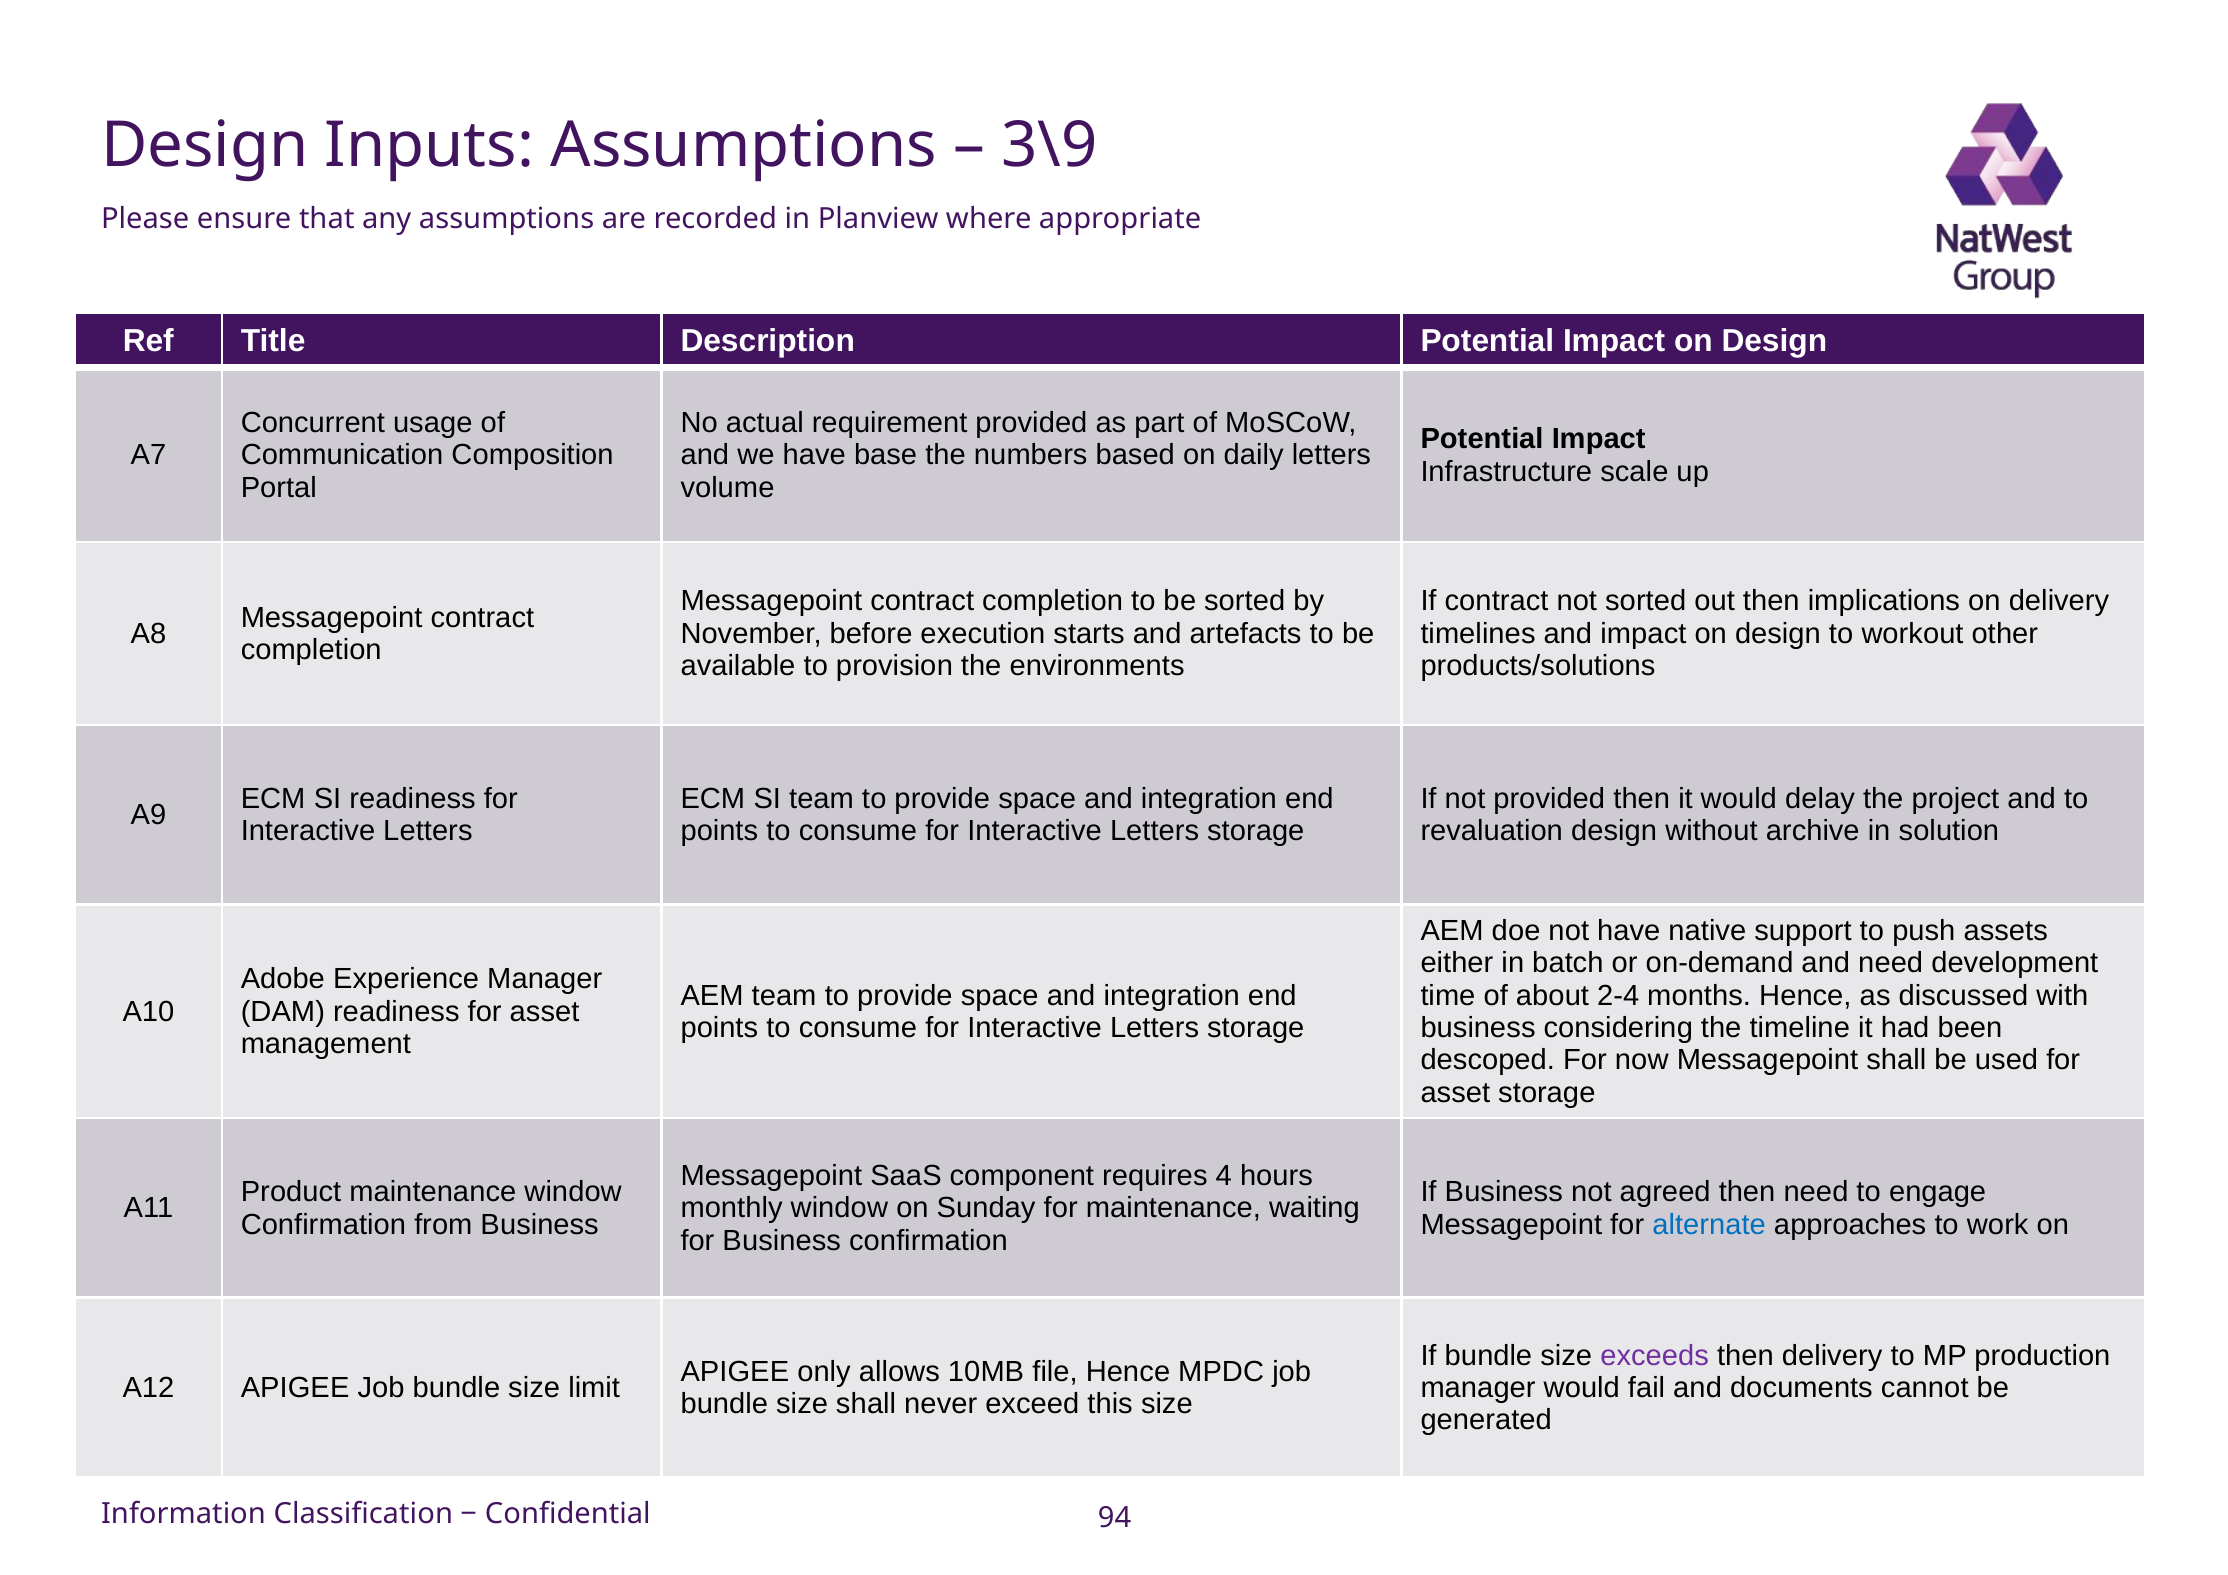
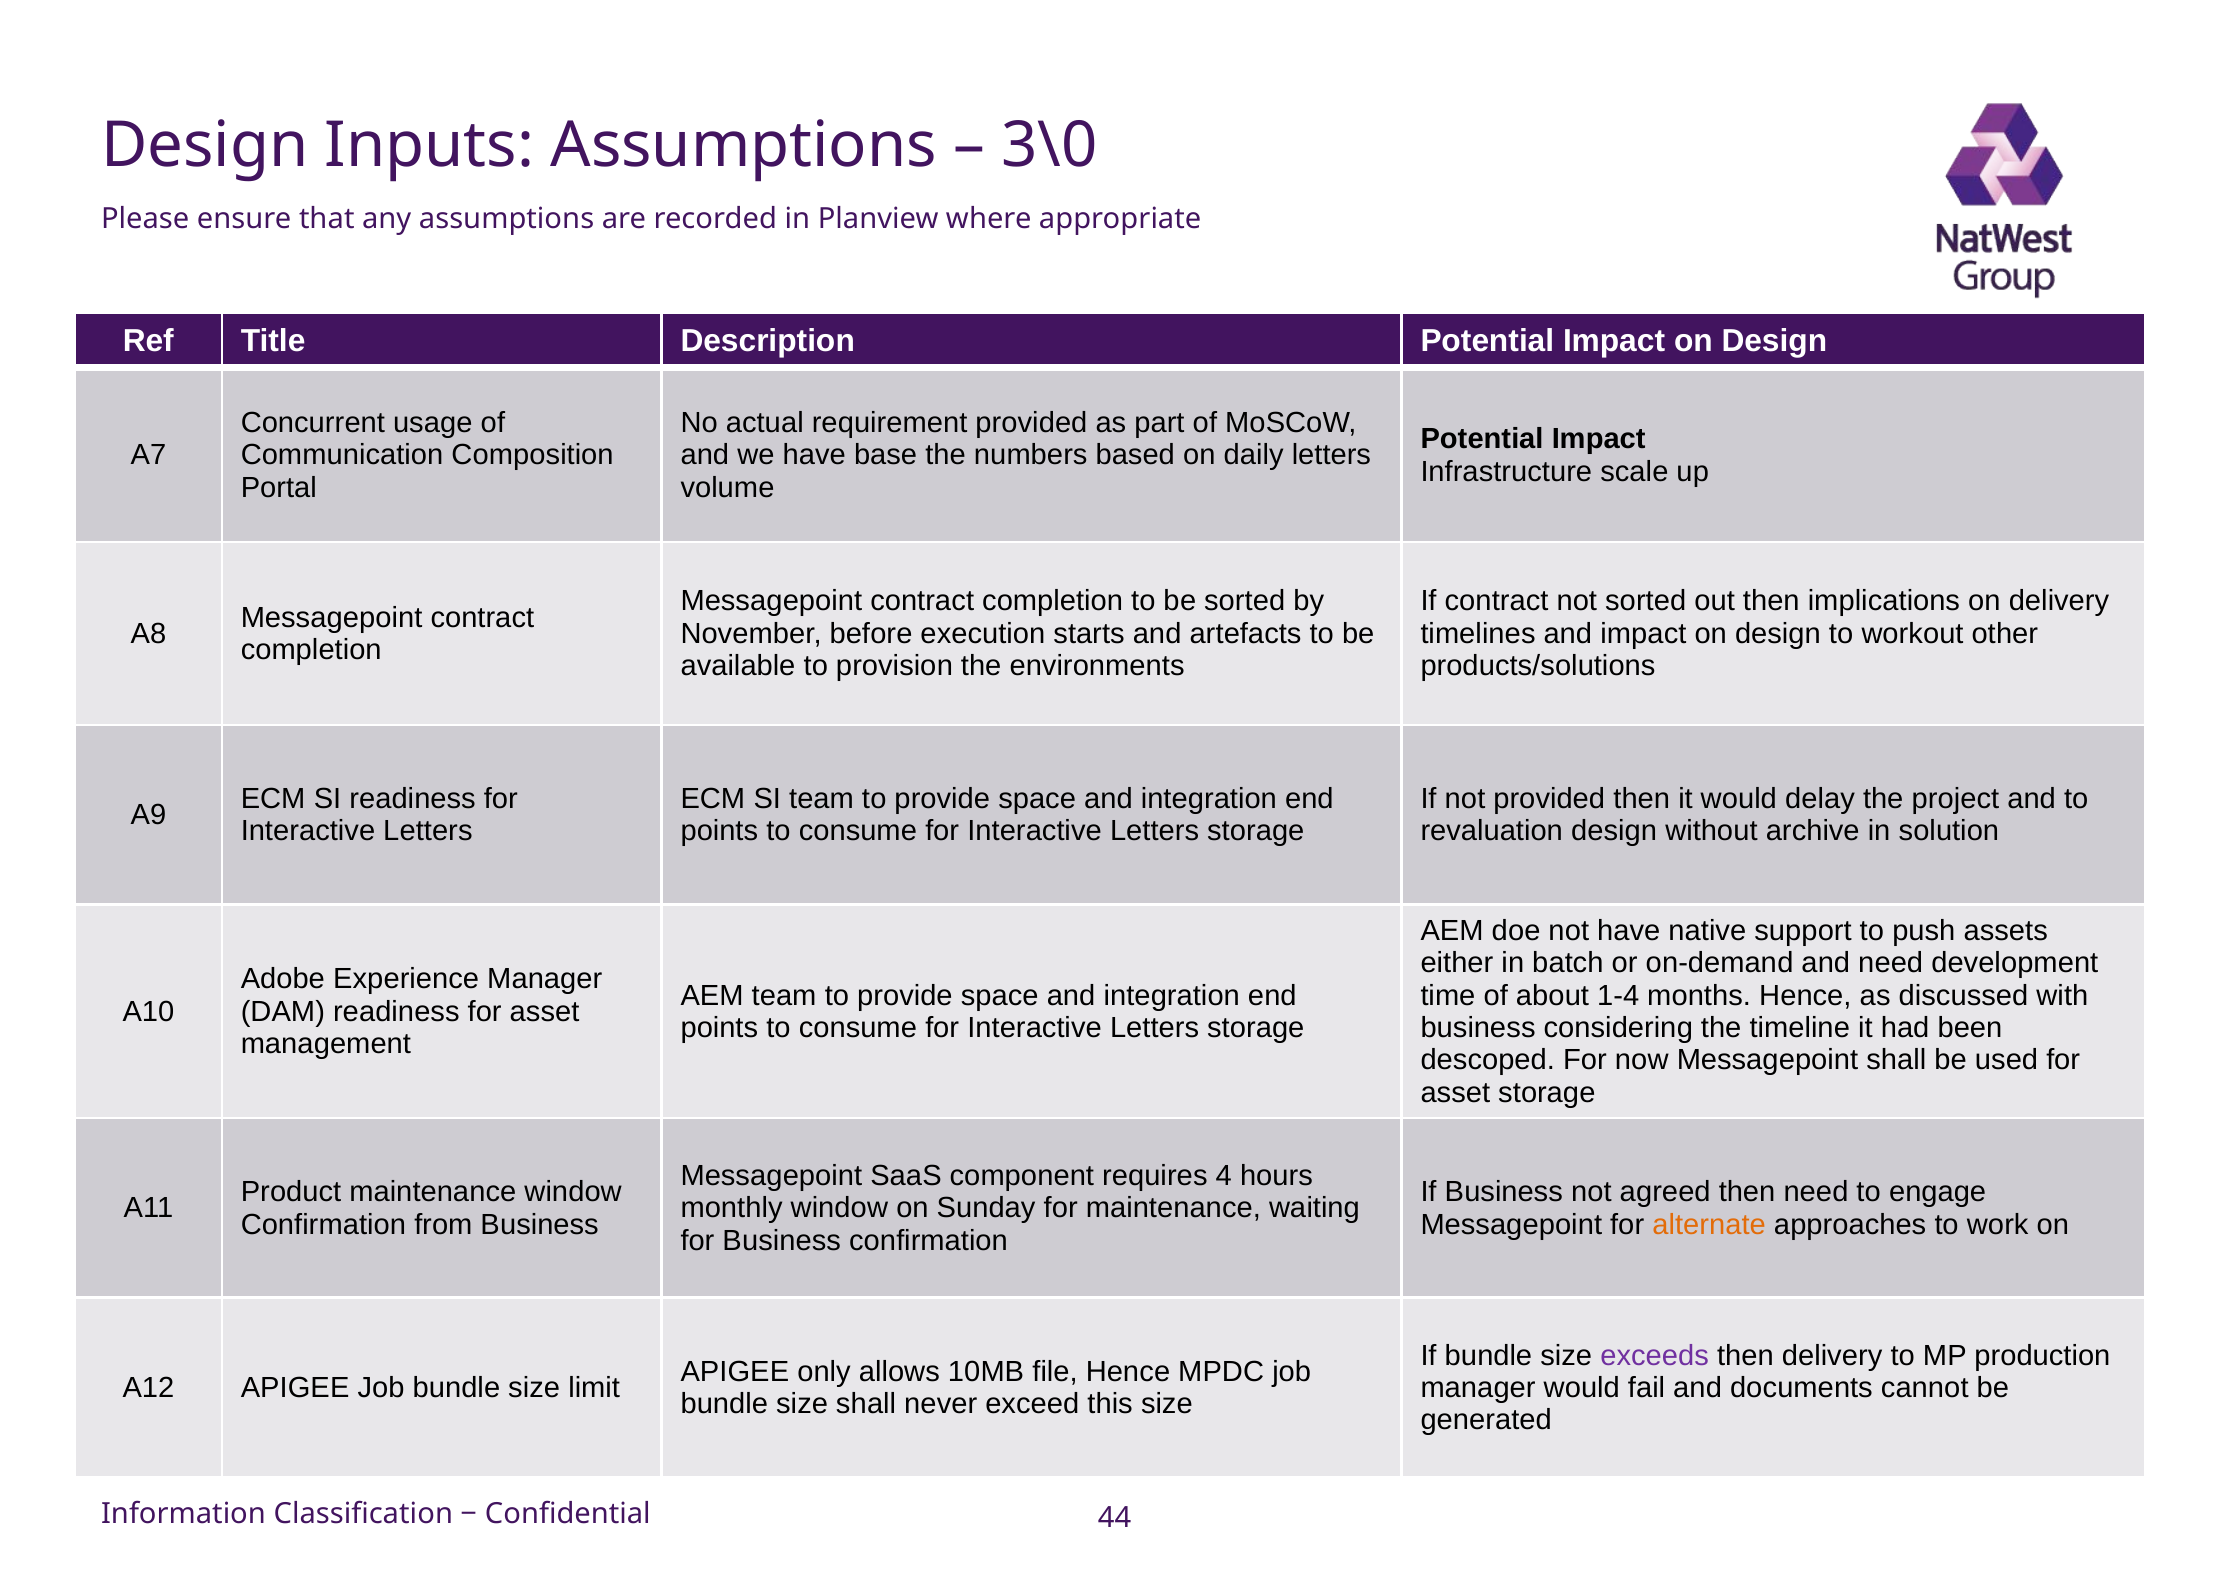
3\9: 3\9 -> 3\0 (1050, 146)
2-4: 2-4 -> 1-4 (1618, 996)
alternate colour: blue -> orange (1709, 1225)
94: 94 -> 44 (1115, 1519)
